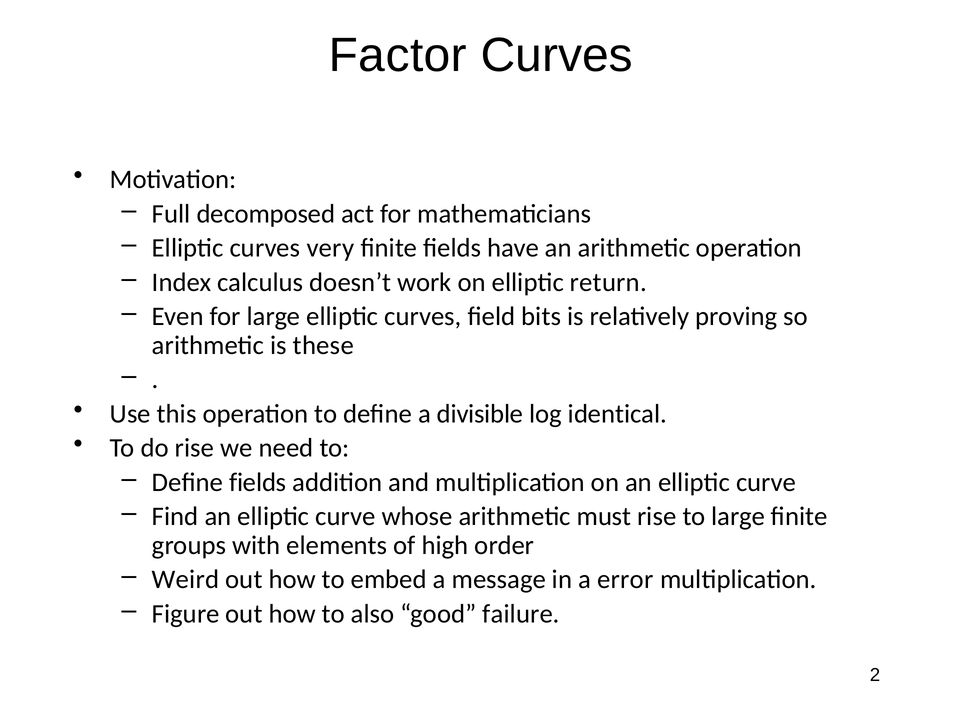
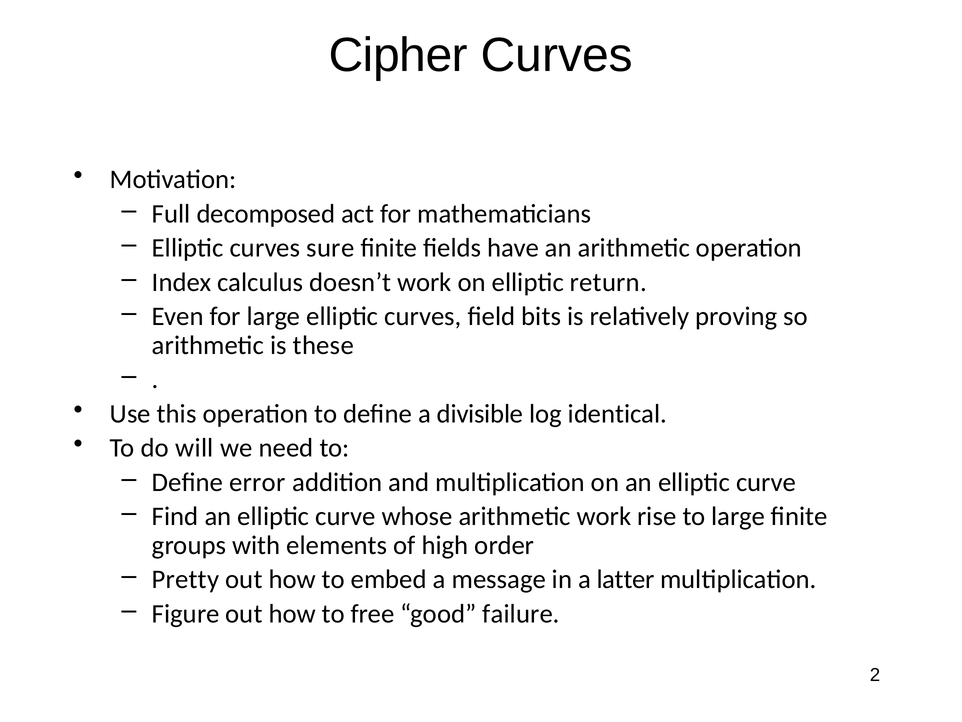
Factor: Factor -> Cipher (398, 55)
very: very -> sure (330, 248)
do rise: rise -> will (194, 448)
Define fields: fields -> error (257, 482)
arithmetic must: must -> work (604, 516)
Weird: Weird -> Pretty (186, 579)
error: error -> latter (626, 579)
also: also -> free (373, 613)
